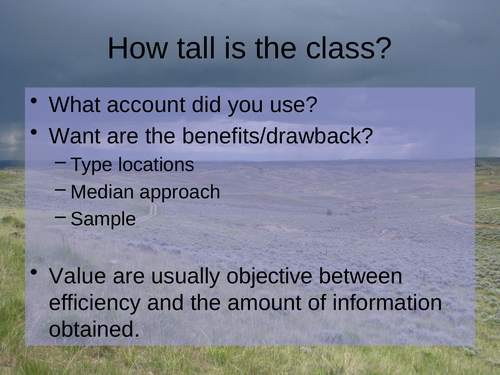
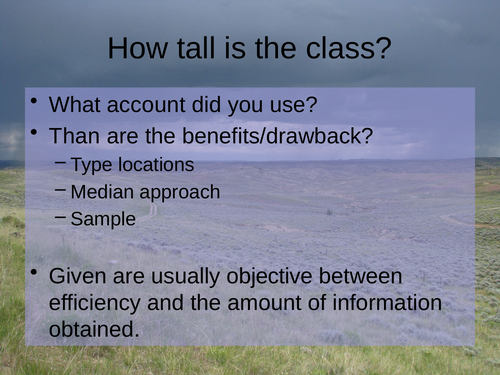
Want: Want -> Than (75, 136)
Value: Value -> Given (78, 276)
